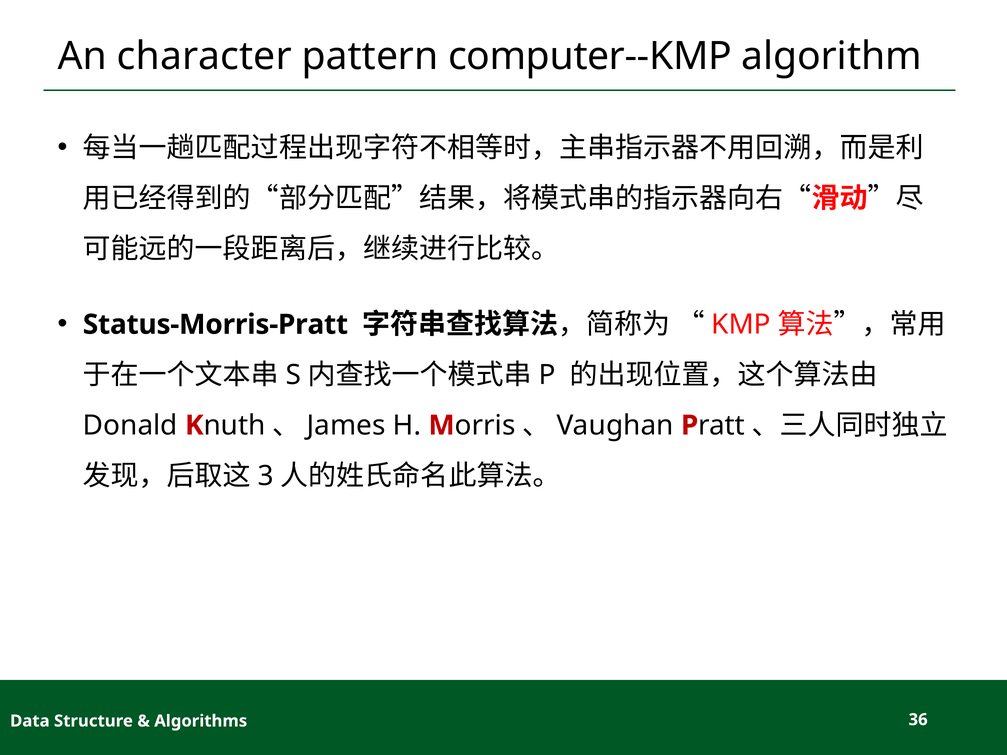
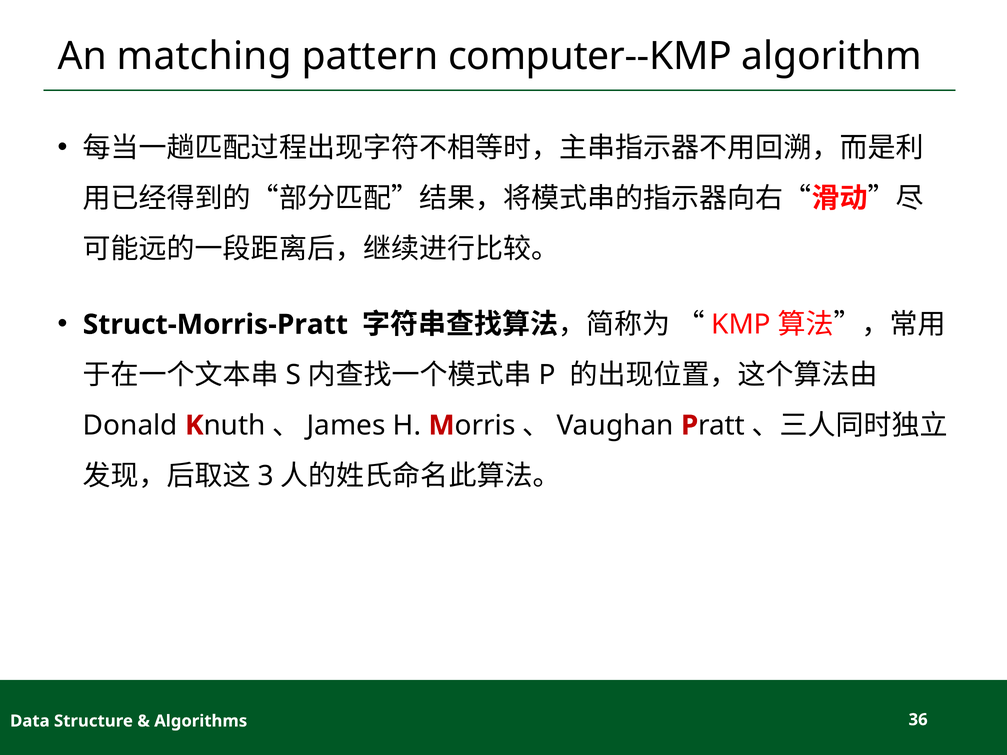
character: character -> matching (204, 57)
Status-Morris-Pratt: Status-Morris-Pratt -> Struct-Morris-Pratt (215, 325)
